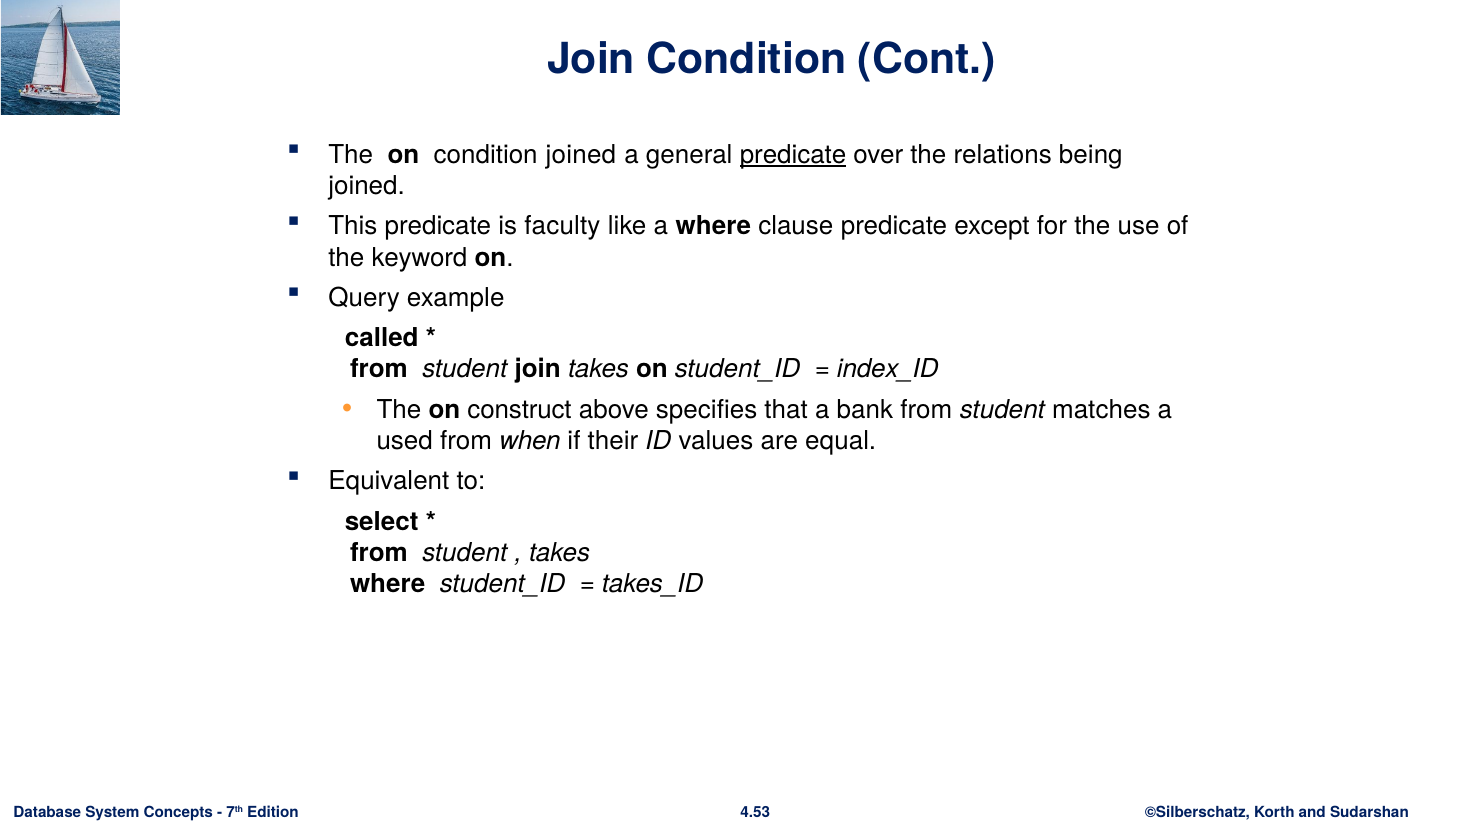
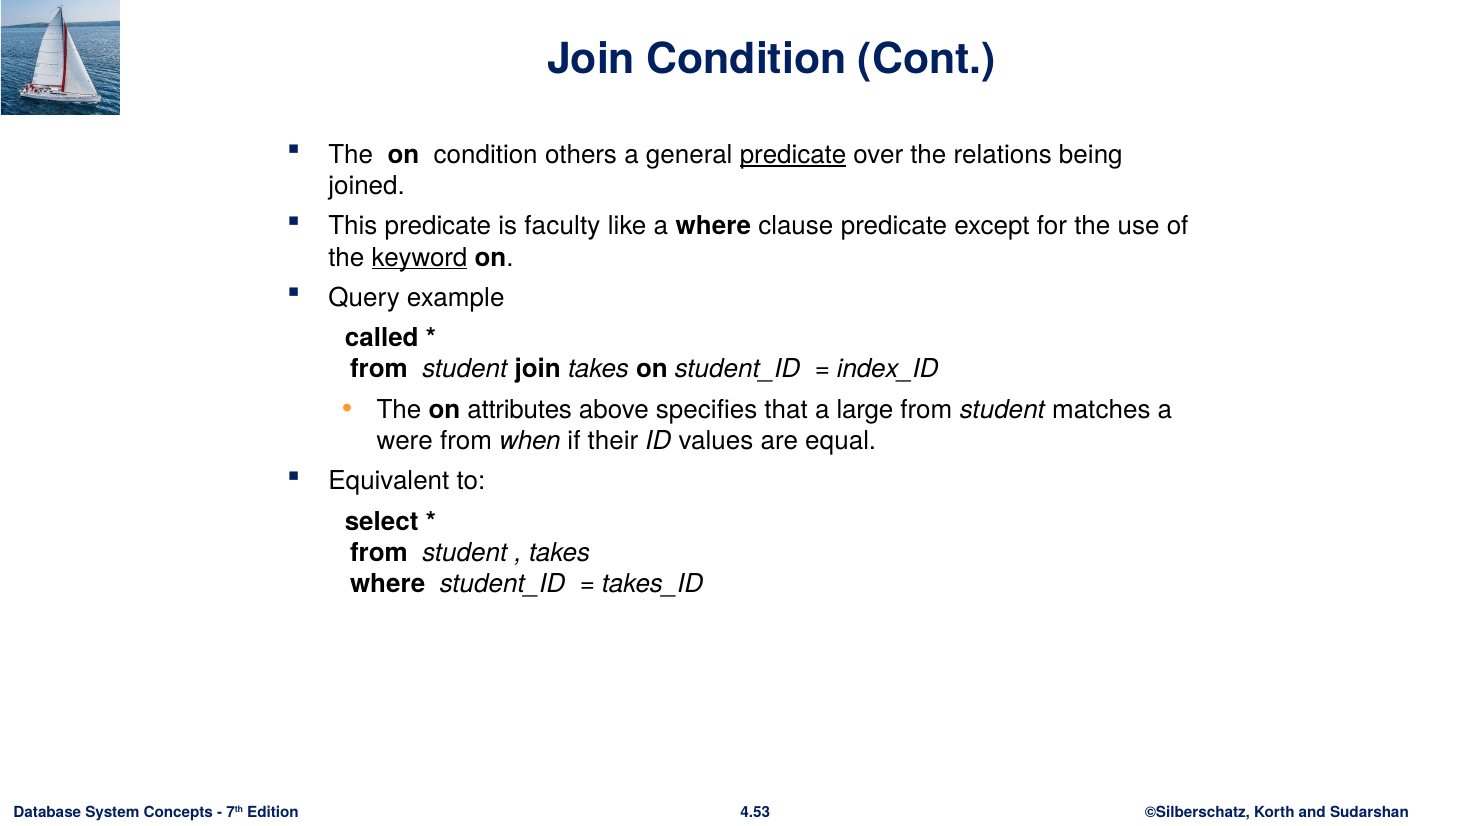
condition joined: joined -> others (581, 155)
keyword underline: none -> present (419, 257)
construct: construct -> attributes (520, 409)
bank: bank -> large (865, 409)
used: used -> were (405, 441)
